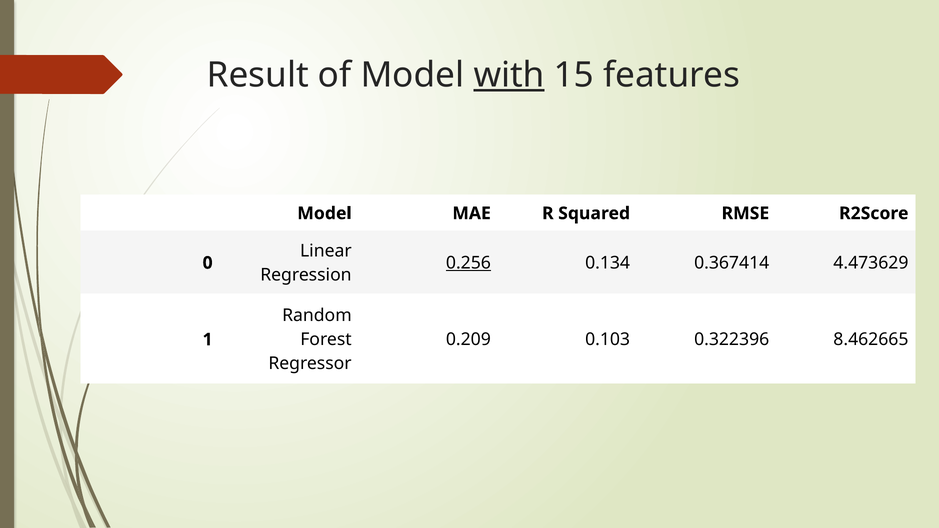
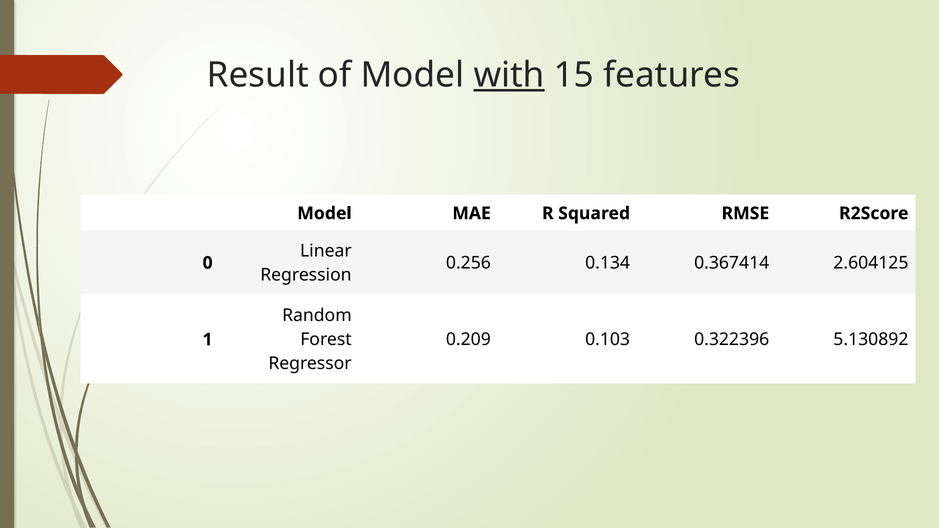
0.256 underline: present -> none (468, 263)
4.473629: 4.473629 -> 2.604125 (871, 263)
8.462665: 8.462665 -> 5.130892 (871, 340)
